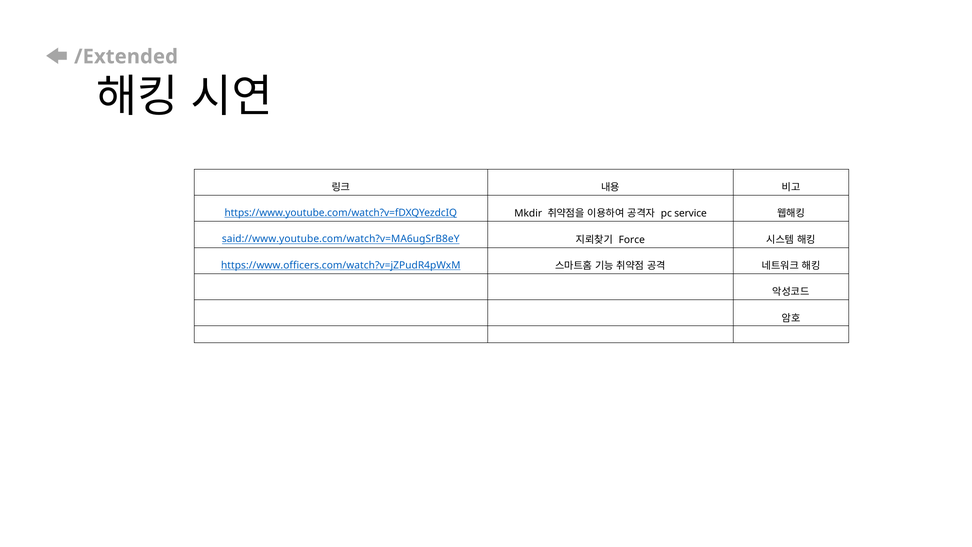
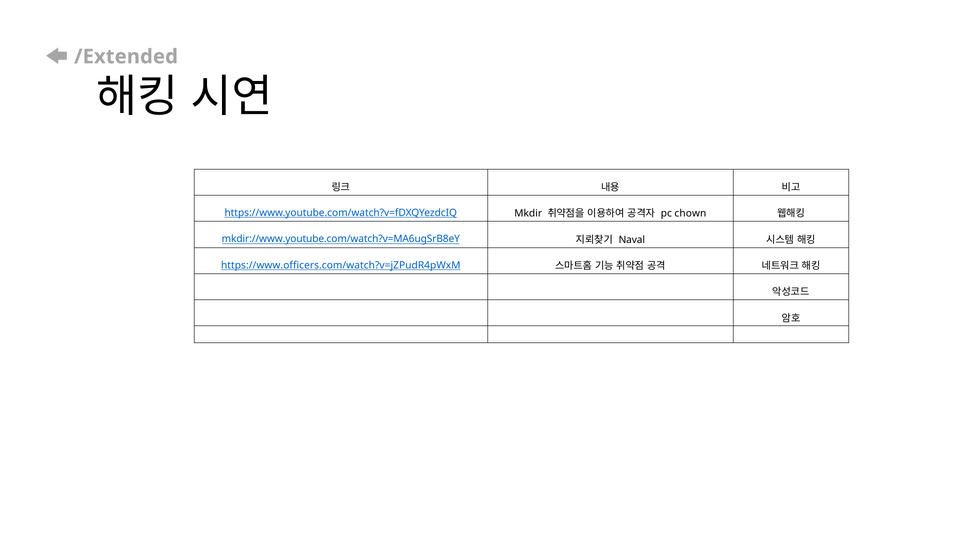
service: service -> chown (690, 213)
said://www.youtube.com/watch?v=MA6ugSrB8eY: said://www.youtube.com/watch?v=MA6ugSrB8eY -> mkdir://www.youtube.com/watch?v=MA6ugSrB8eY (341, 239)
Force: Force -> Naval (632, 240)
